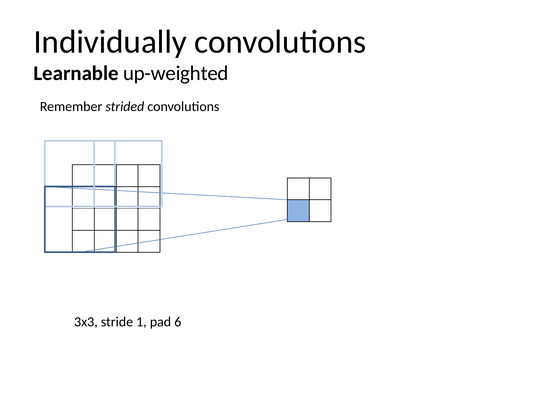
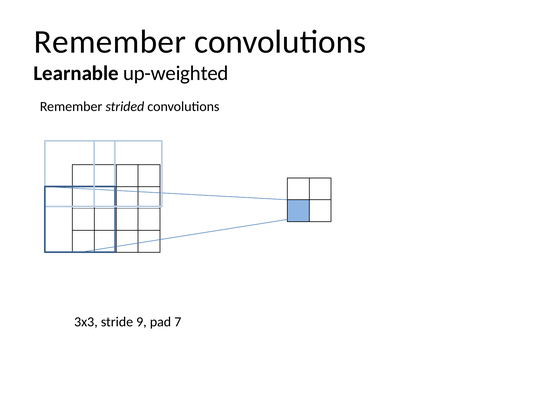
Individually: Individually -> Remember (110, 42)
1: 1 -> 9 (141, 322)
6: 6 -> 7 (178, 322)
